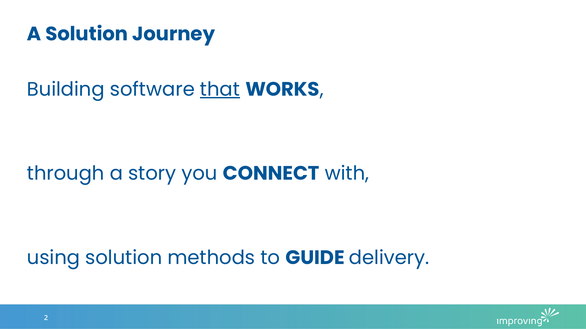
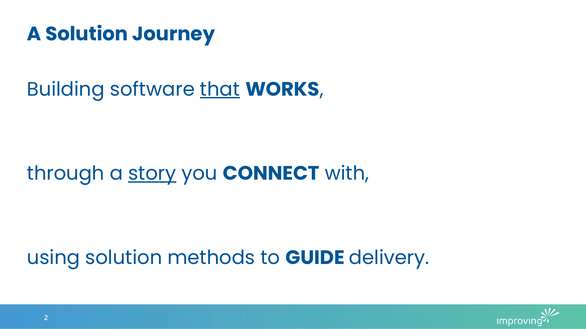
story underline: none -> present (152, 174)
